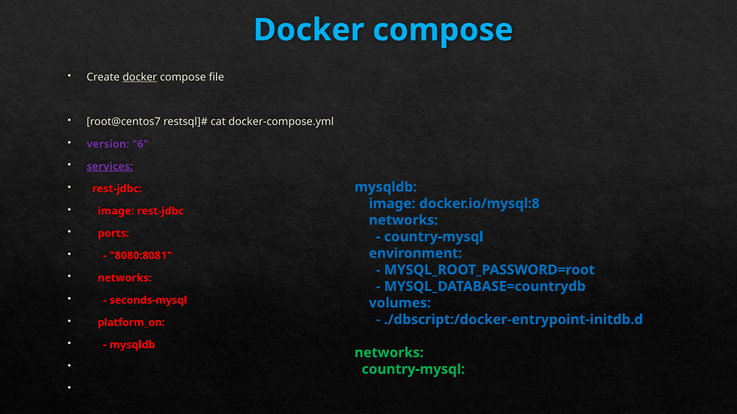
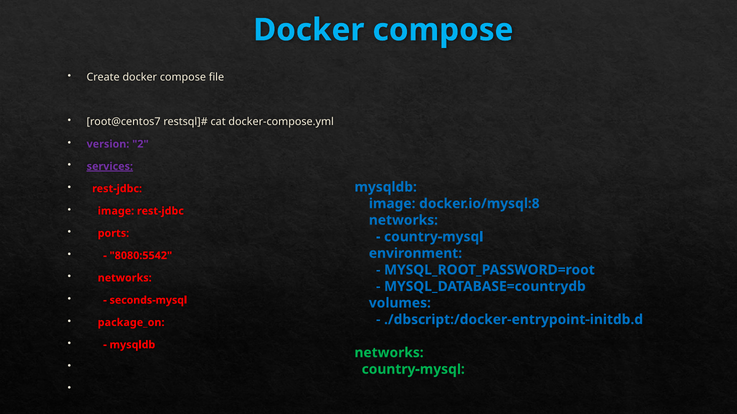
docker underline: present -> none (140, 77)
6: 6 -> 2 (140, 144)
8080:8081: 8080:8081 -> 8080:5542 (141, 256)
platform_on: platform_on -> package_on (131, 323)
